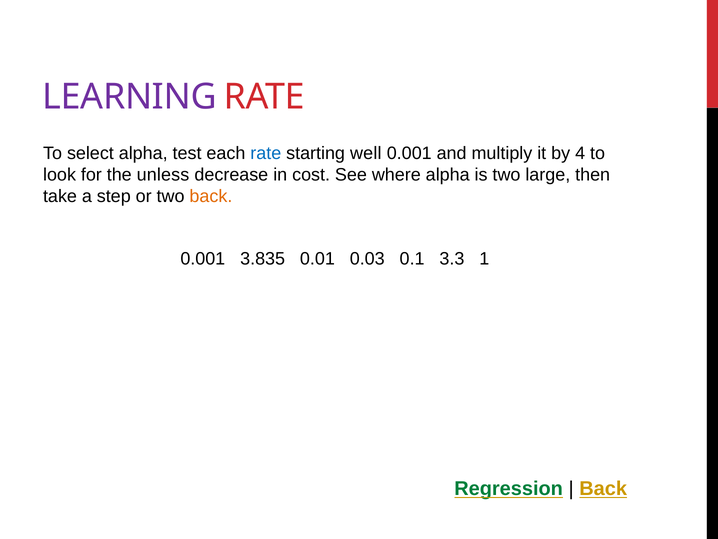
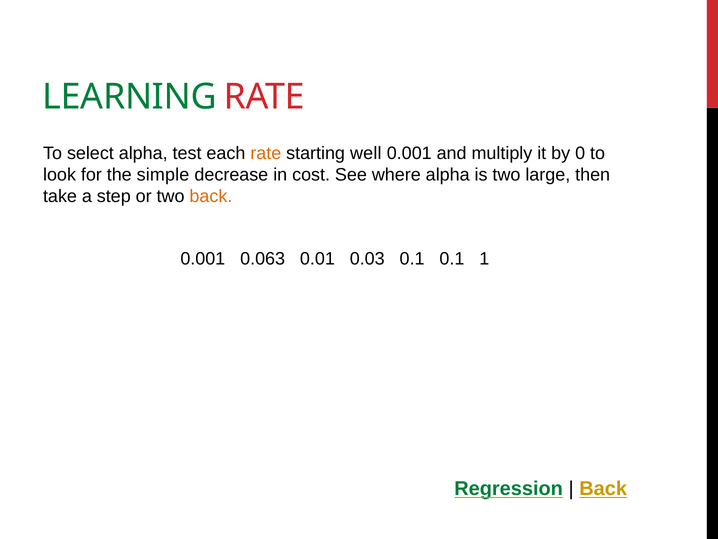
LEARNING colour: purple -> green (130, 97)
rate colour: blue -> orange (266, 153)
4: 4 -> 0 (580, 153)
unless: unless -> simple (163, 175)
3.835: 3.835 -> 0.063 (263, 259)
0.1 3.3: 3.3 -> 0.1 (452, 259)
